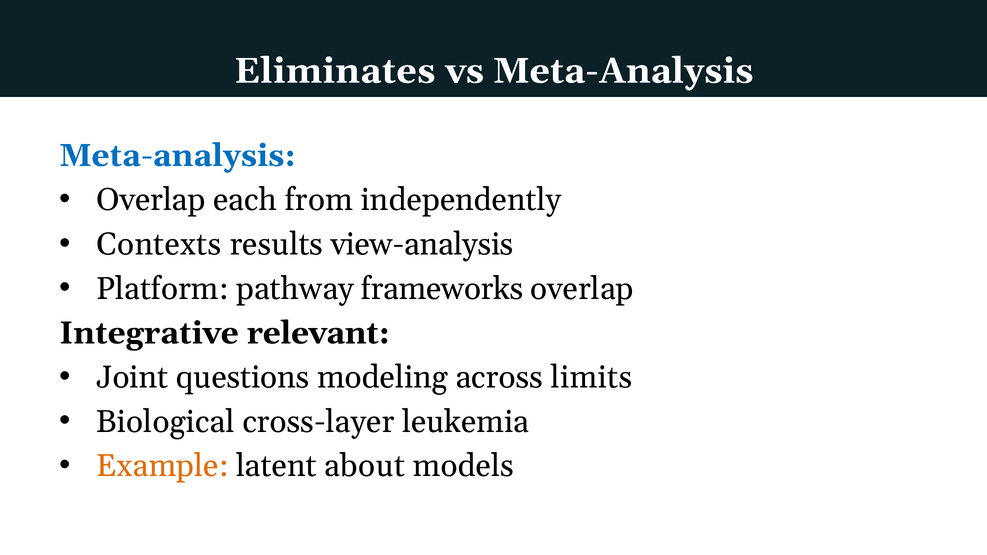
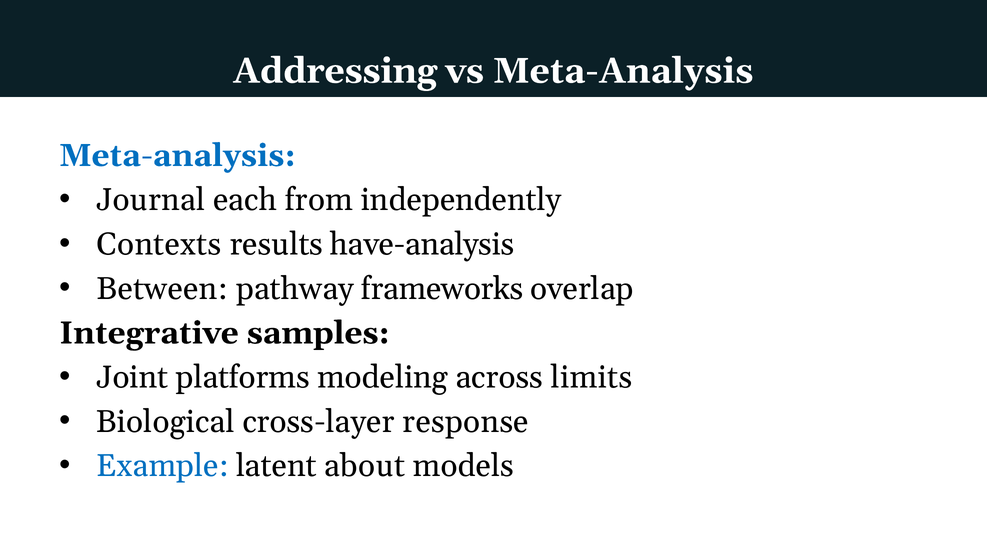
Eliminates: Eliminates -> Addressing (335, 71)
Overlap: Overlap -> Journal (151, 200)
view-analysis: view-analysis -> have-analysis (422, 244)
Platform: Platform -> Between (162, 289)
relevant: relevant -> samples (318, 333)
questions: questions -> platforms (243, 377)
leukemia: leukemia -> response (466, 422)
Example colour: orange -> blue (162, 466)
